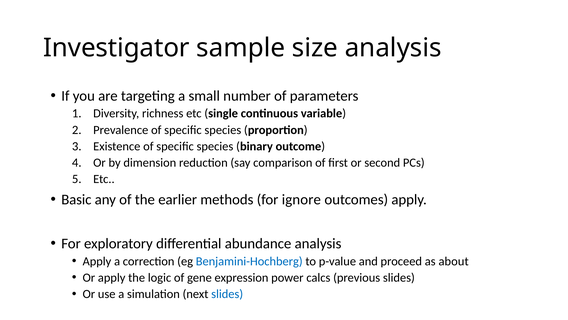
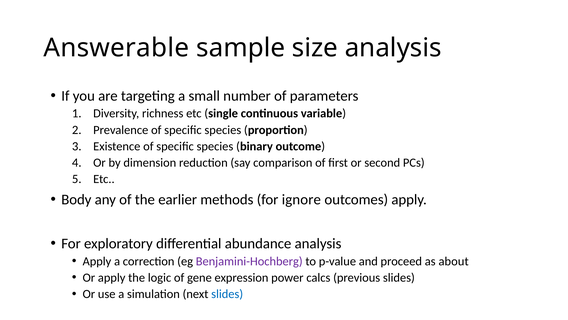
Investigator: Investigator -> Answerable (116, 48)
Basic: Basic -> Body (76, 199)
Benjamini-Hochberg colour: blue -> purple (249, 261)
